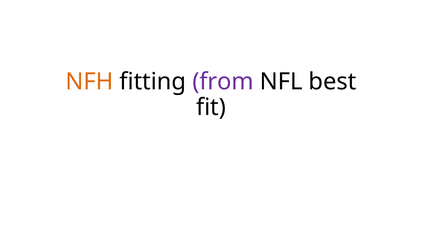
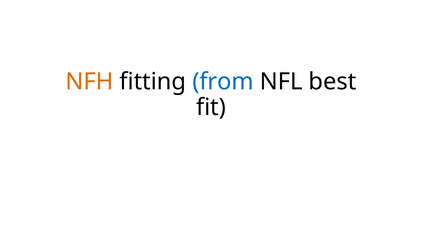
from colour: purple -> blue (223, 81)
